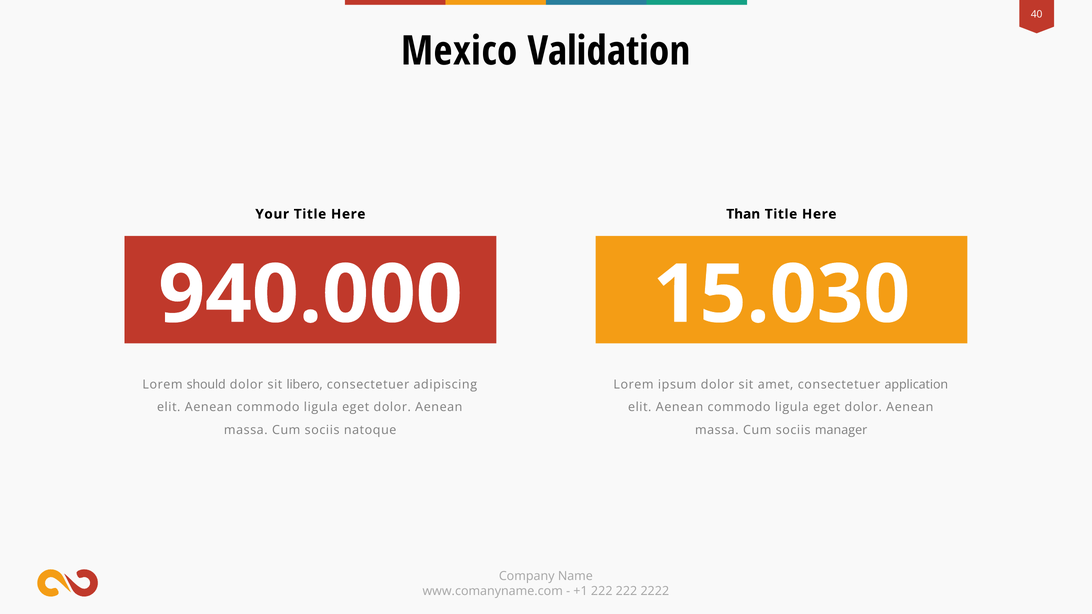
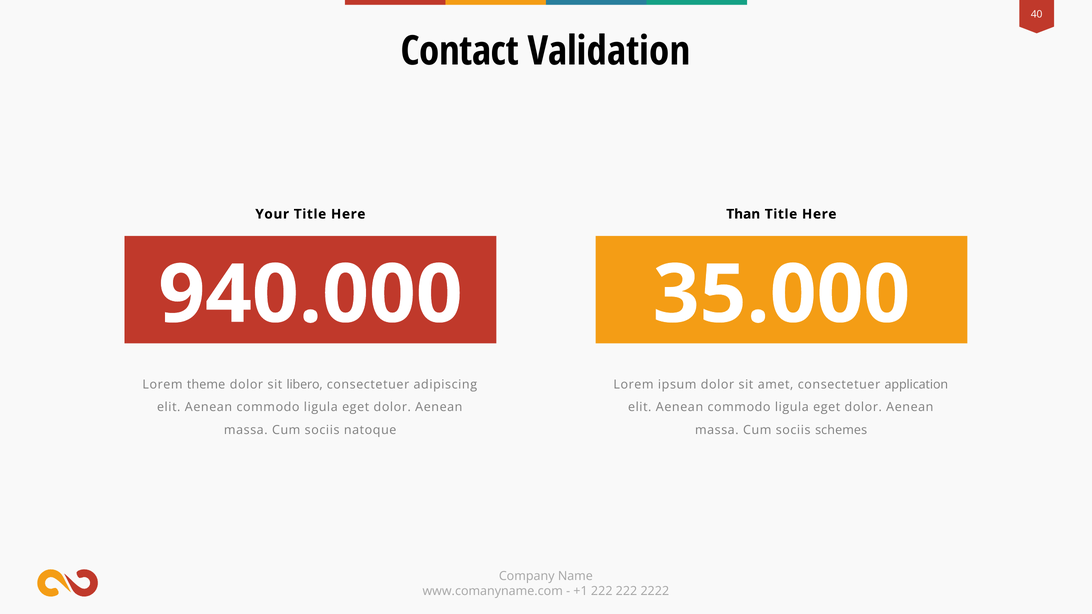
Mexico: Mexico -> Contact (460, 51)
15.030: 15.030 -> 35.000 (781, 295)
should: should -> theme (206, 385)
manager: manager -> schemes (841, 430)
